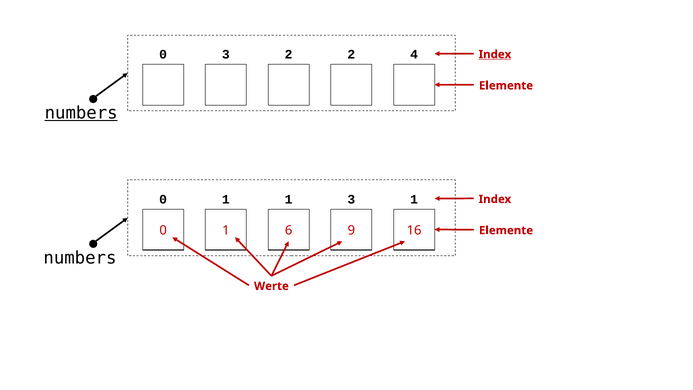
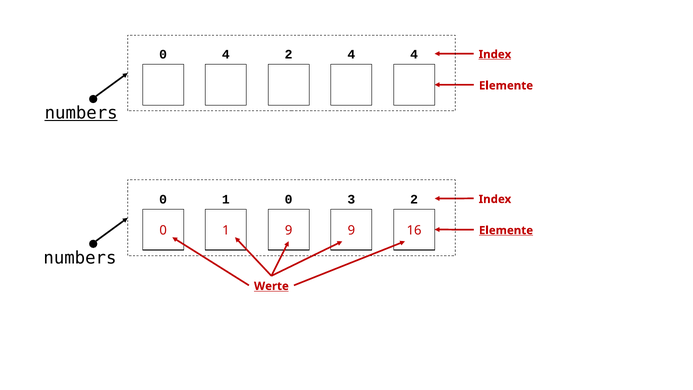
0 3: 3 -> 4 (226, 55)
2 2: 2 -> 4 (351, 55)
1 1: 1 -> 0 (289, 199)
3 1: 1 -> 2 (414, 199)
1 6: 6 -> 9 (289, 230)
Elemente underline: none -> present (506, 230)
Werte underline: none -> present (271, 286)
